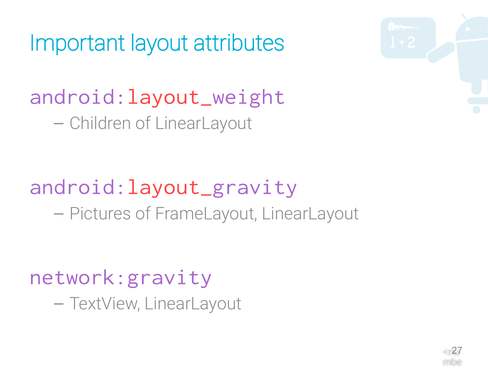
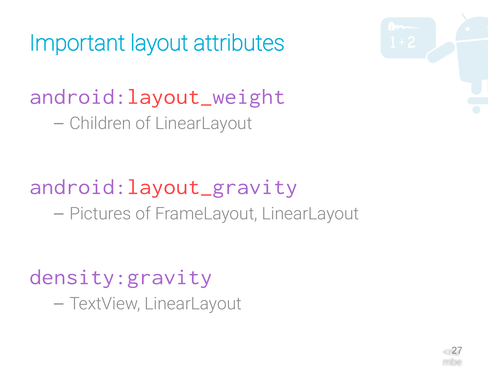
network:gravity: network:gravity -> density:gravity (121, 277)
